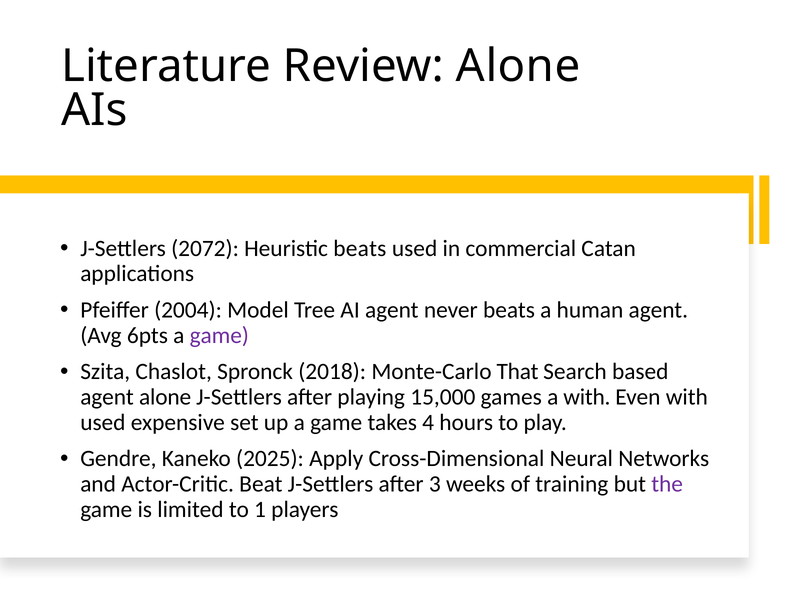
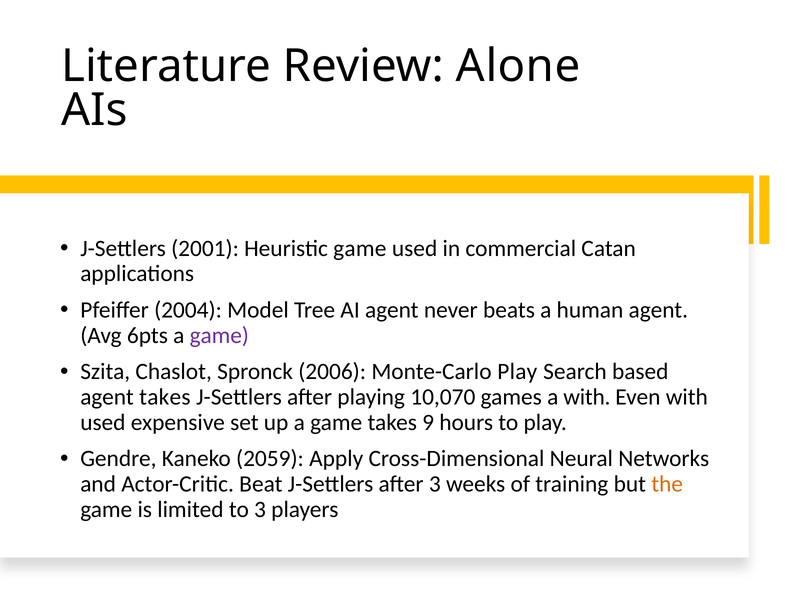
2072: 2072 -> 2001 (205, 248)
Heuristic beats: beats -> game (360, 248)
2018: 2018 -> 2006 (332, 371)
Monte-Carlo That: That -> Play (517, 371)
agent alone: alone -> takes (165, 397)
15,000: 15,000 -> 10,070 (443, 397)
4: 4 -> 9 (428, 422)
2025: 2025 -> 2059 (270, 458)
the colour: purple -> orange (667, 484)
to 1: 1 -> 3 (260, 509)
